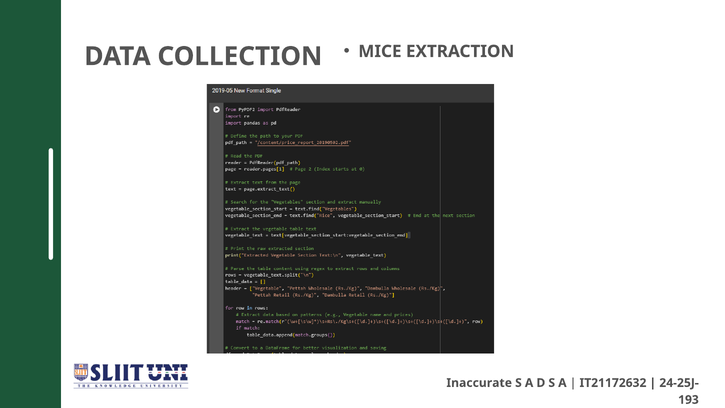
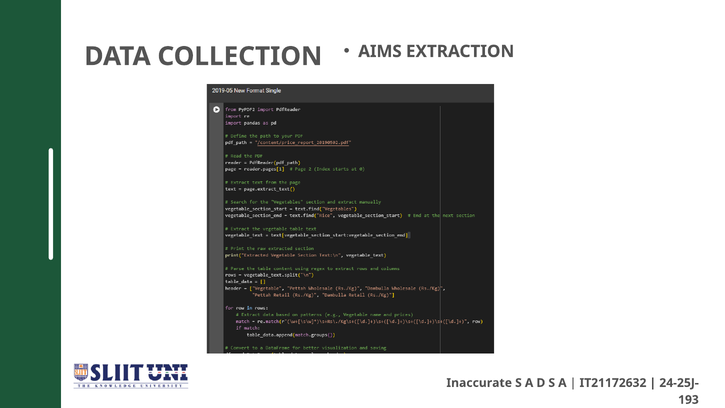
MICE: MICE -> AIMS (380, 51)
